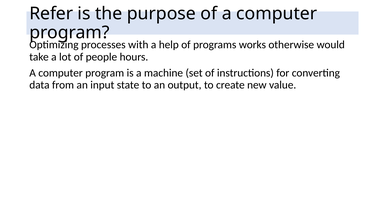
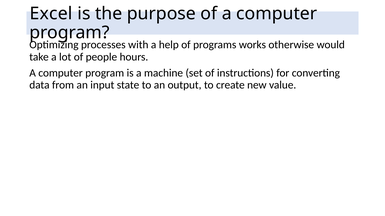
Refer: Refer -> Excel (51, 13)
